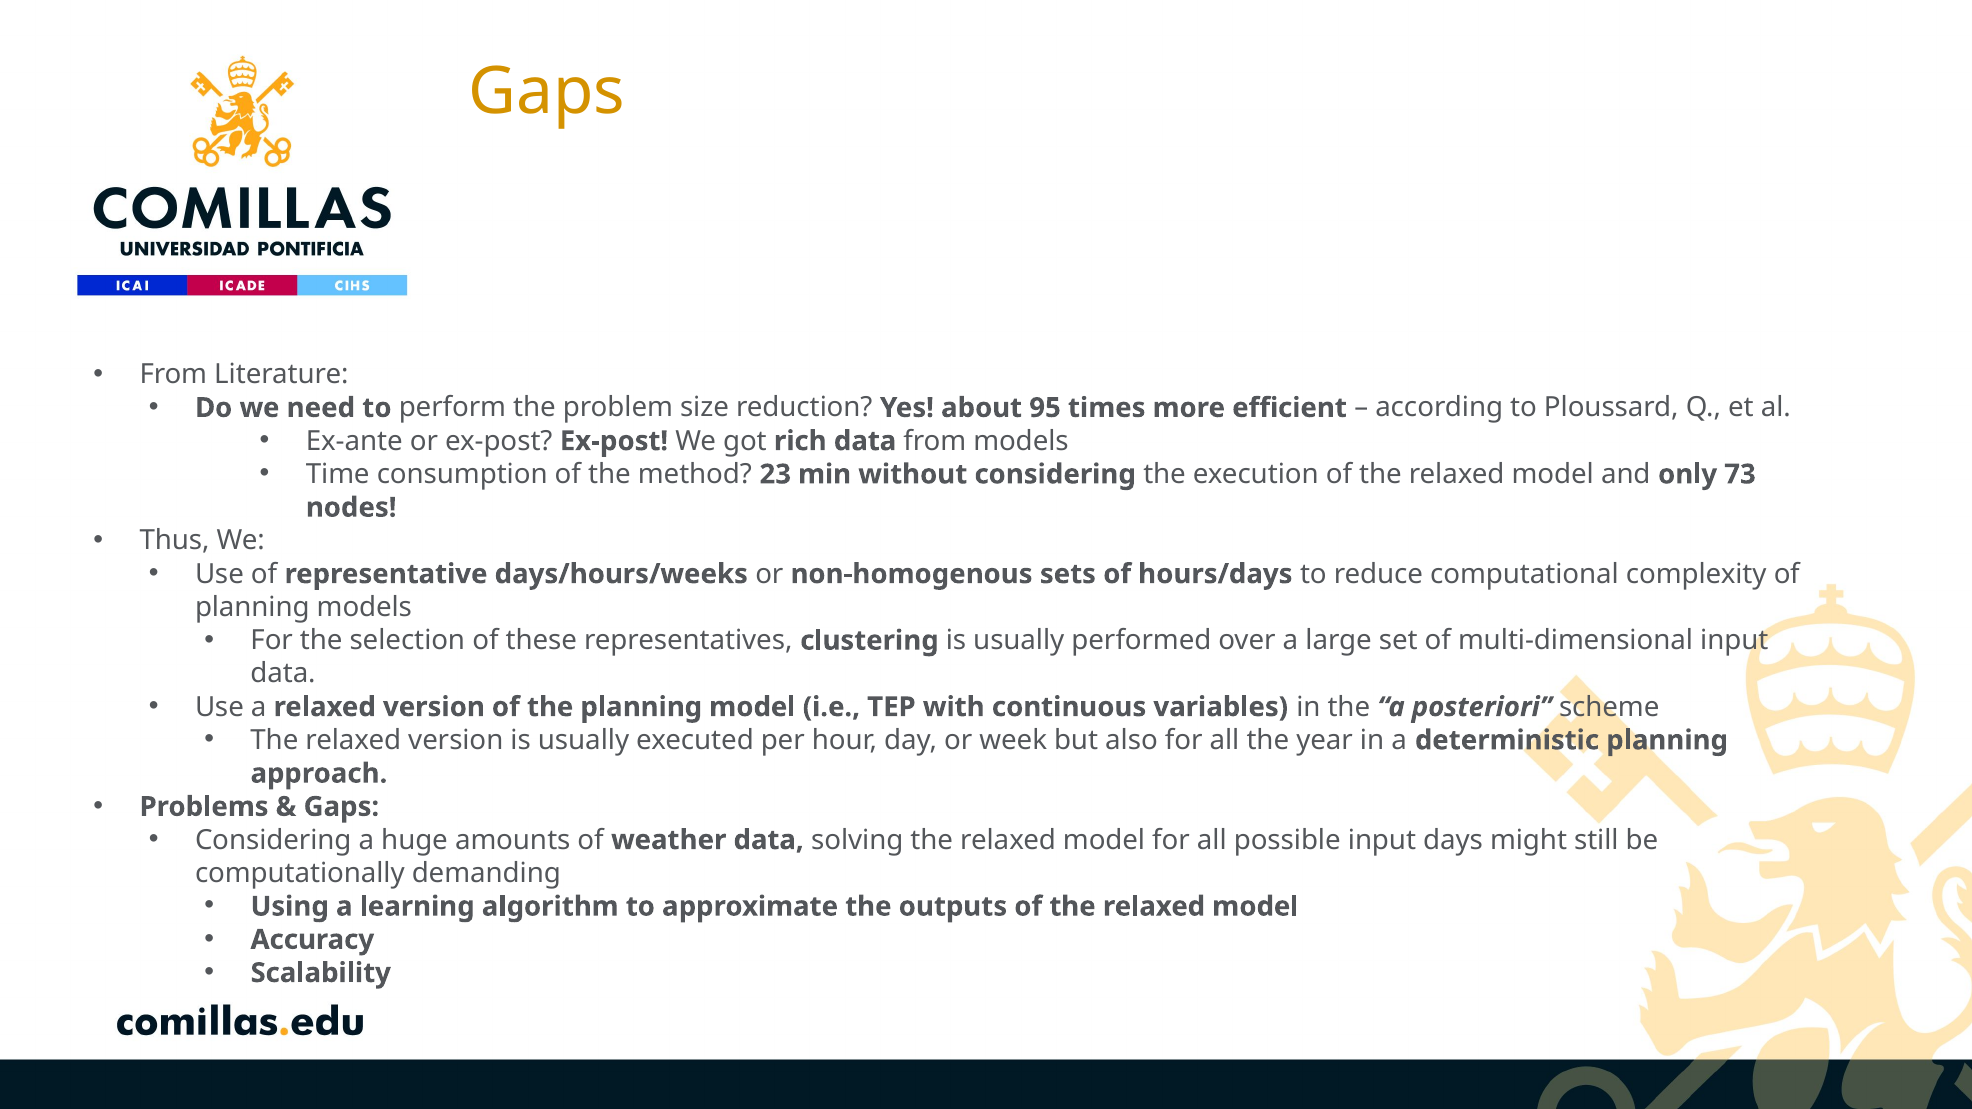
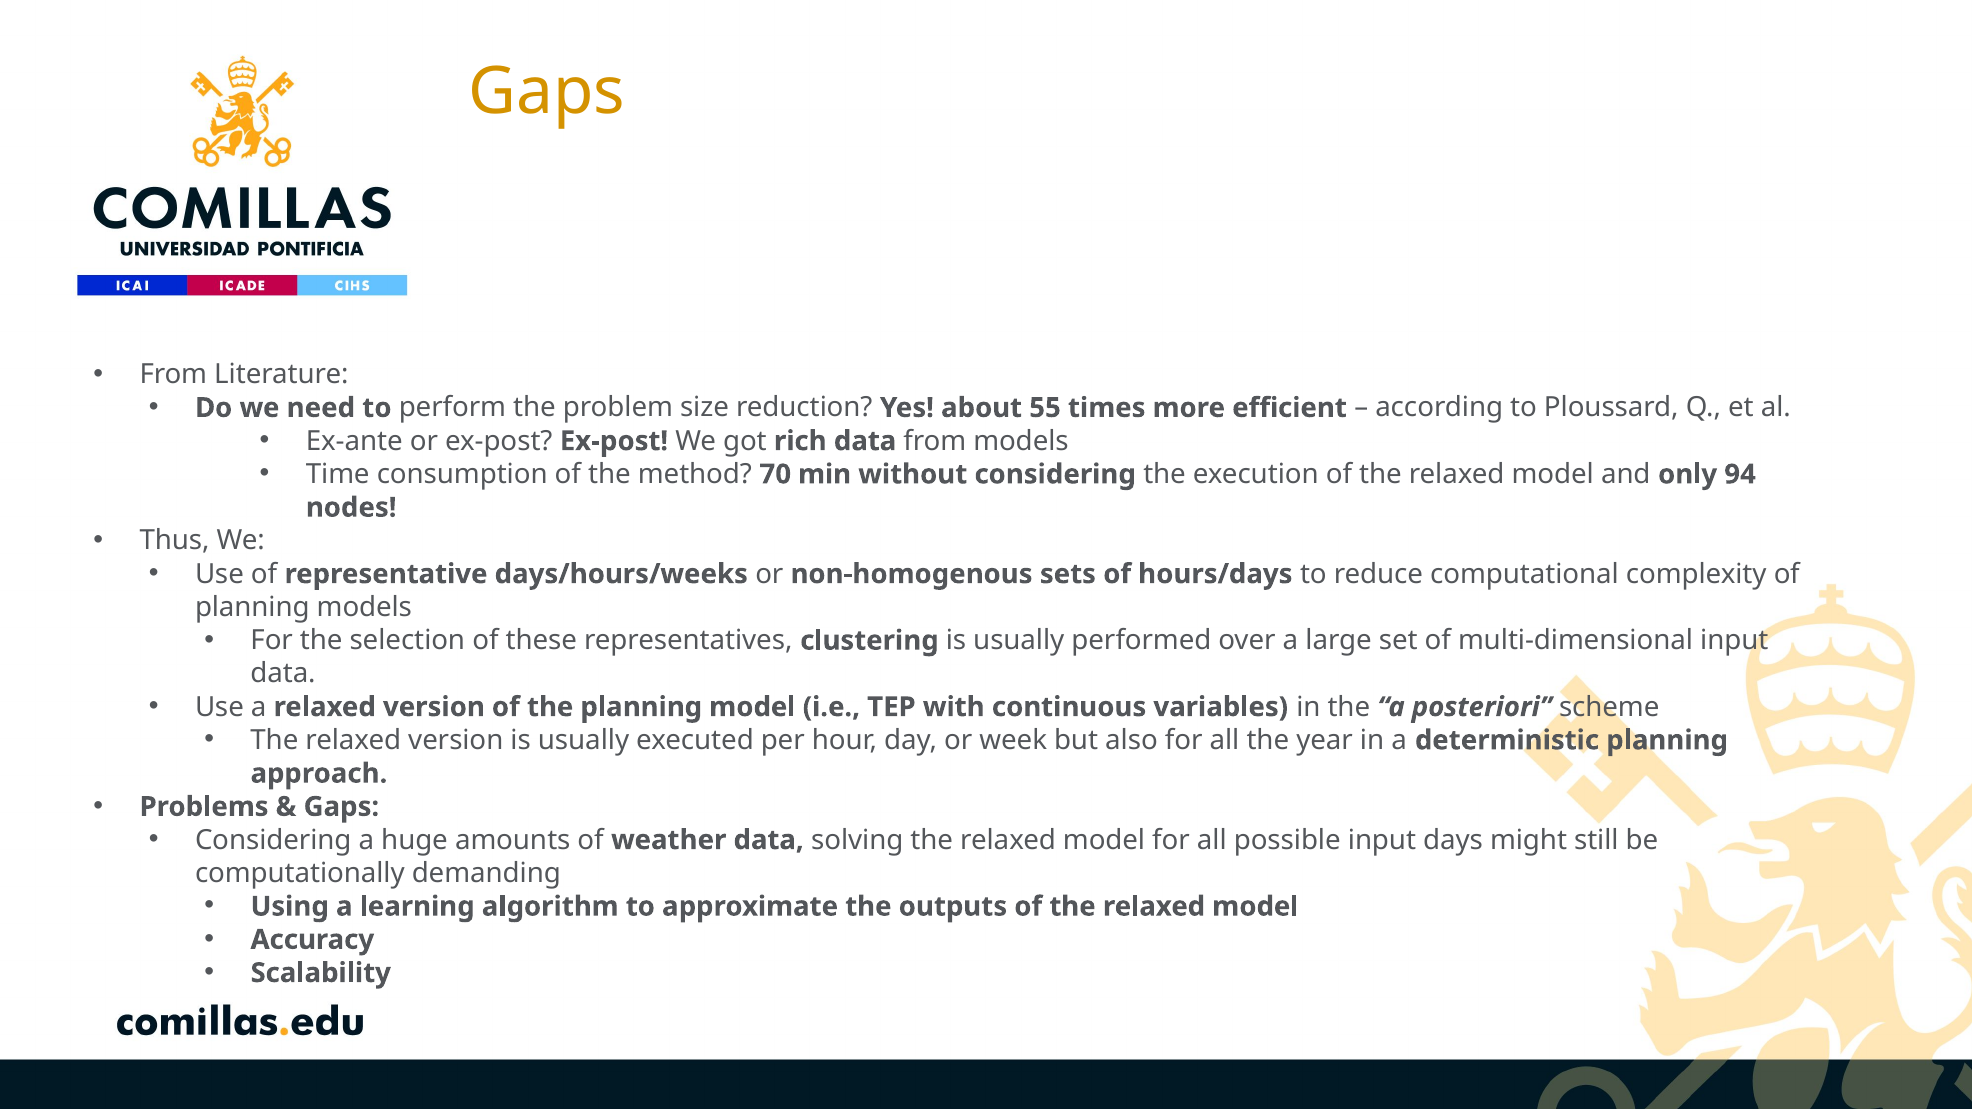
95: 95 -> 55 (1045, 408)
23: 23 -> 70 (775, 474)
73: 73 -> 94 (1740, 474)
